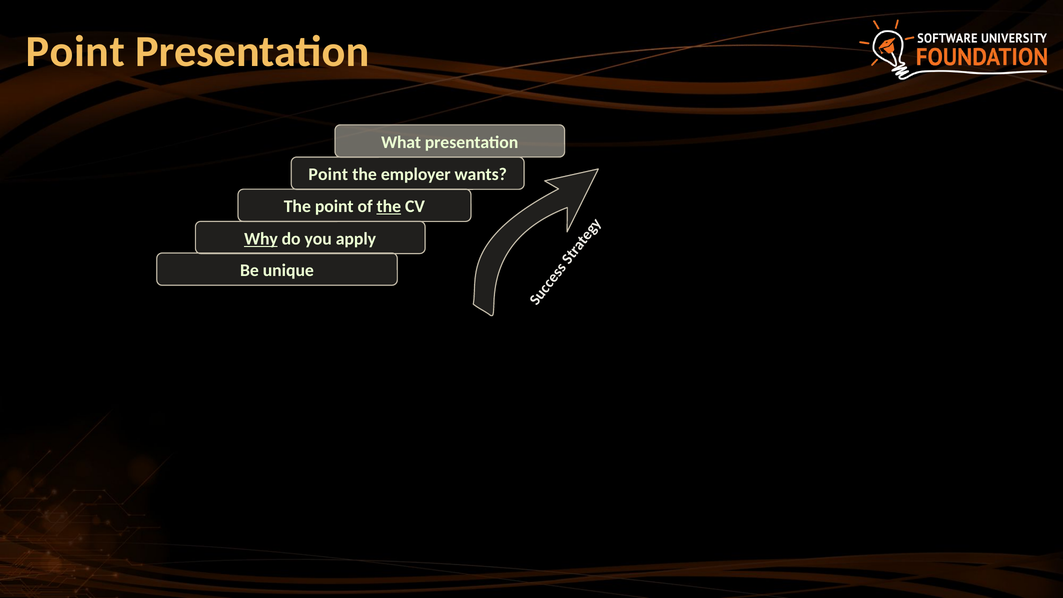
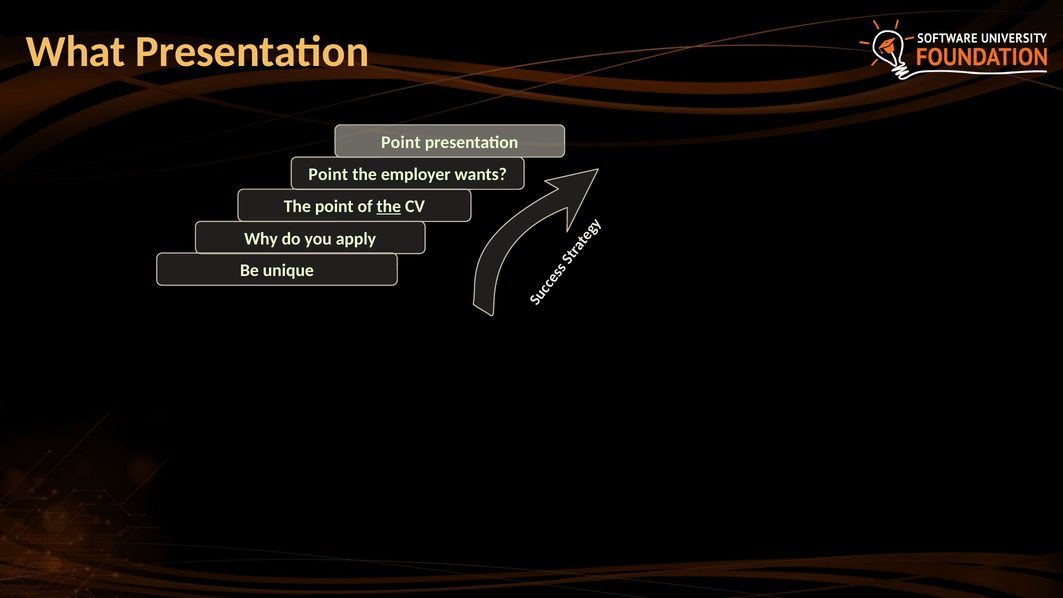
Point: Point -> What (76, 52)
What: What -> Point (401, 142)
Why underline: present -> none (261, 239)
